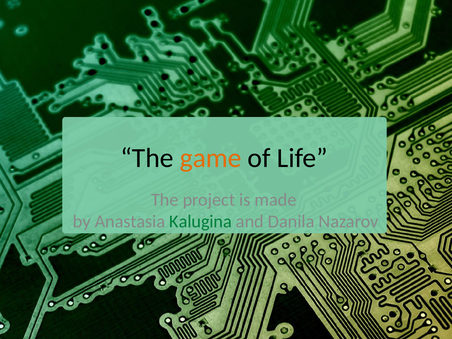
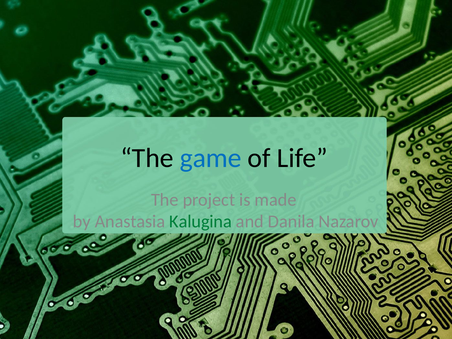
game colour: orange -> blue (211, 158)
